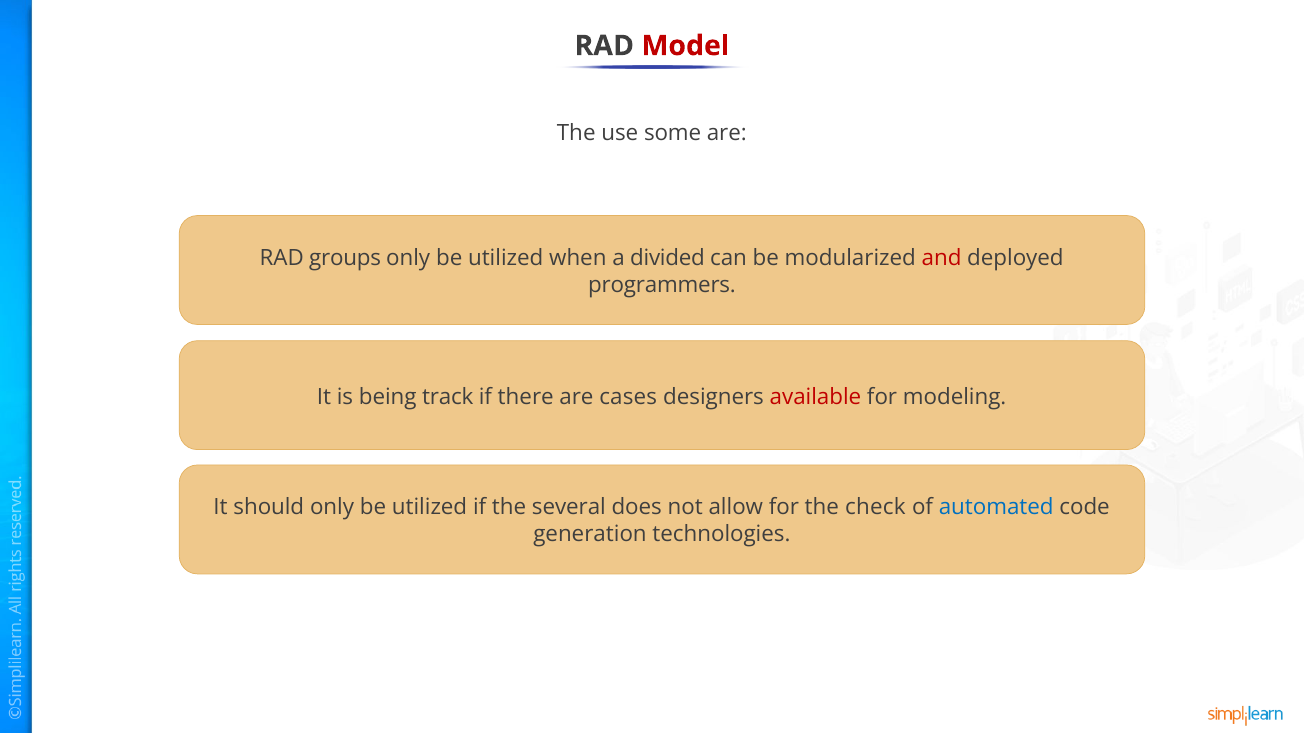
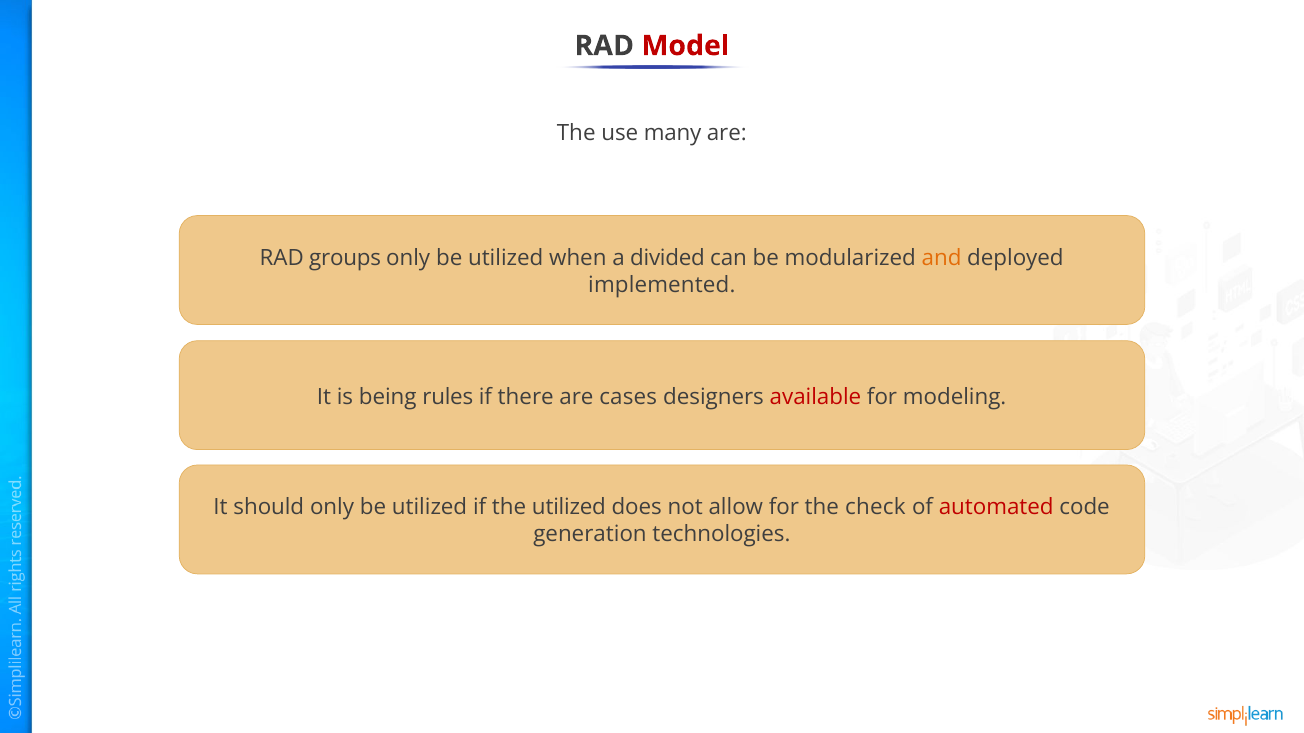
some: some -> many (673, 134)
and colour: red -> orange (942, 258)
programmers: programmers -> implemented (662, 285)
track: track -> rules (448, 397)
the several: several -> utilized (569, 508)
automated colour: blue -> red (996, 508)
